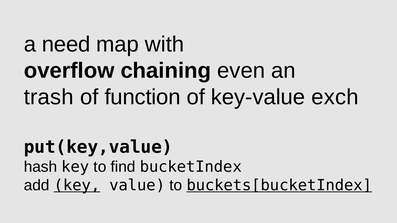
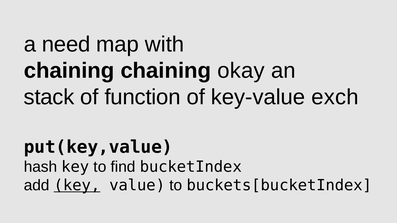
overflow: overflow -> chaining (69, 71)
even: even -> okay (241, 71)
trash: trash -> stack (49, 97)
buckets[bucketIndex underline: present -> none (279, 185)
